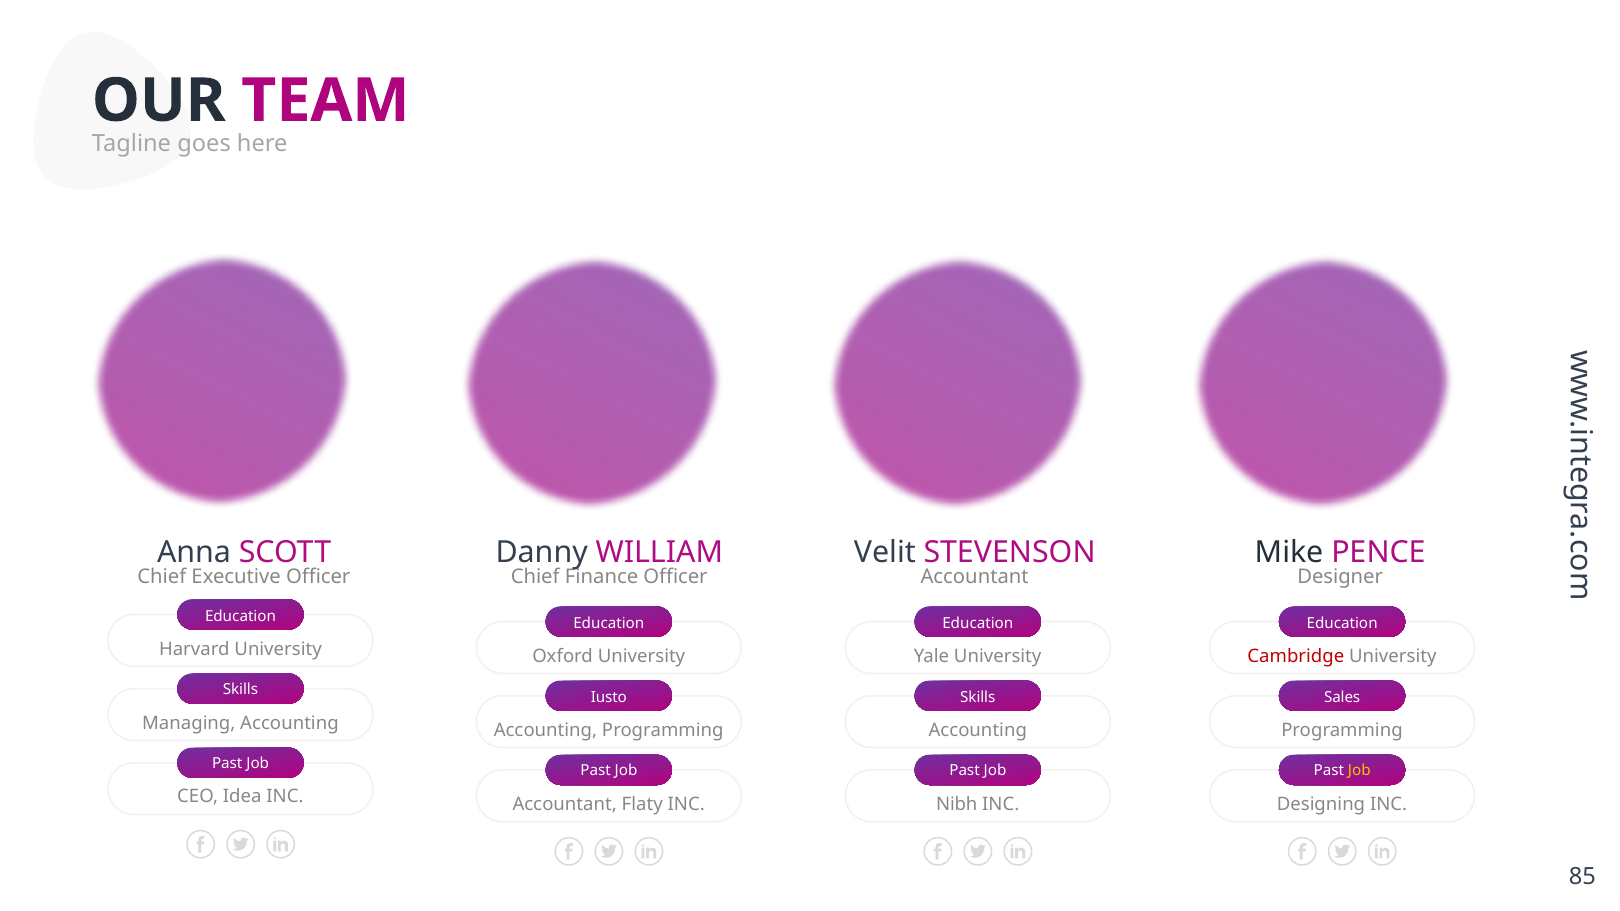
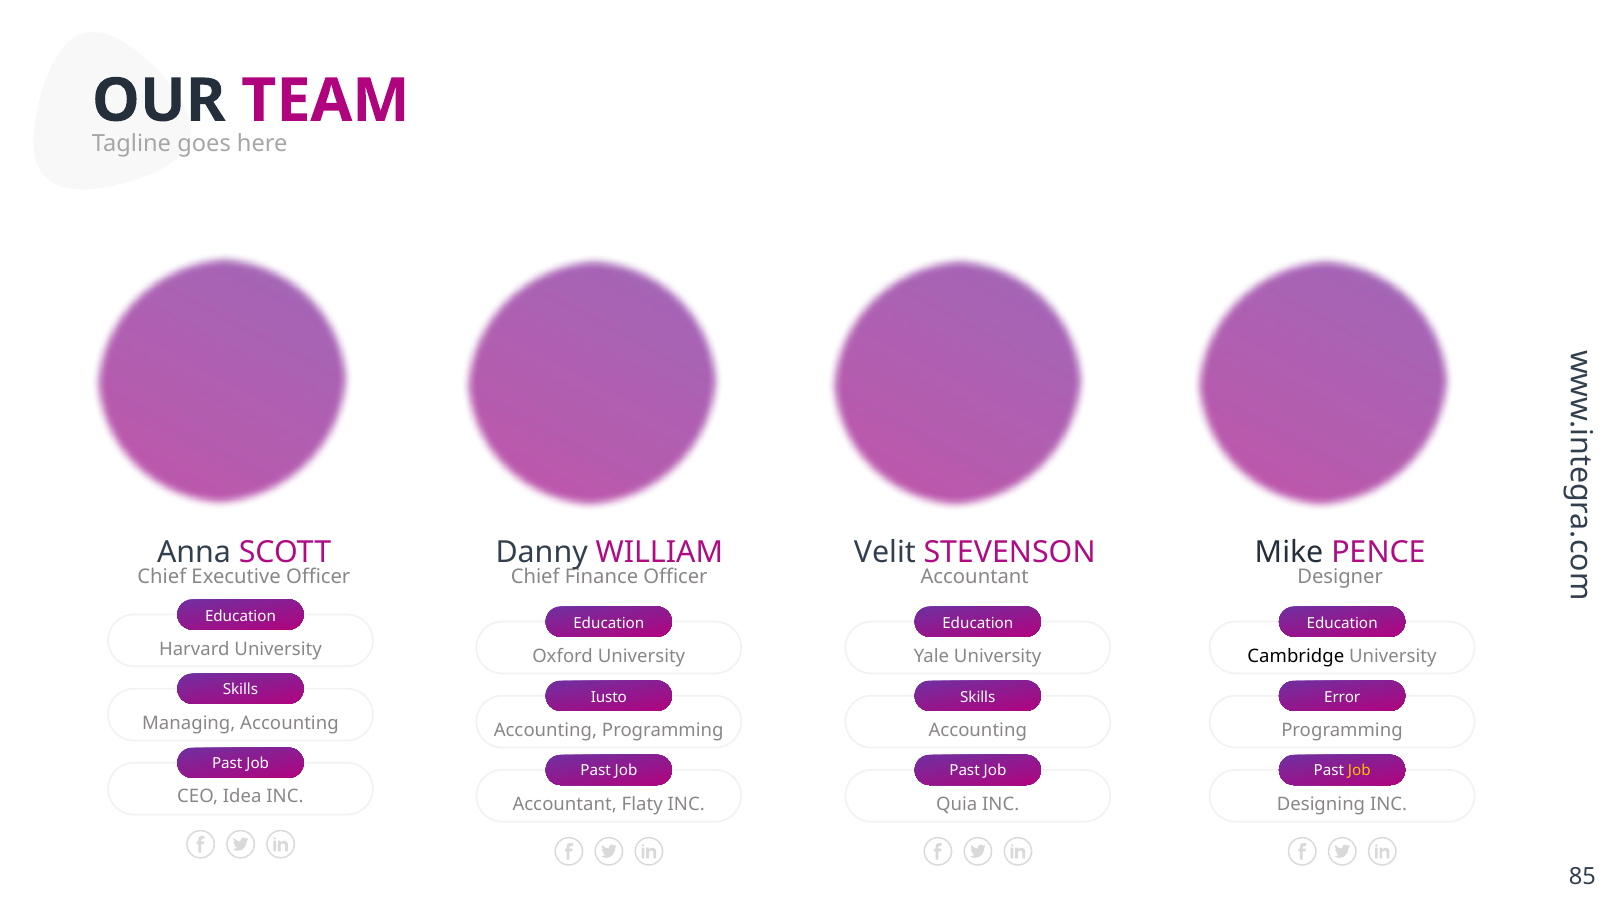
Cambridge colour: red -> black (1296, 657)
Sales: Sales -> Error (1342, 697)
Nibh: Nibh -> Quia (957, 804)
